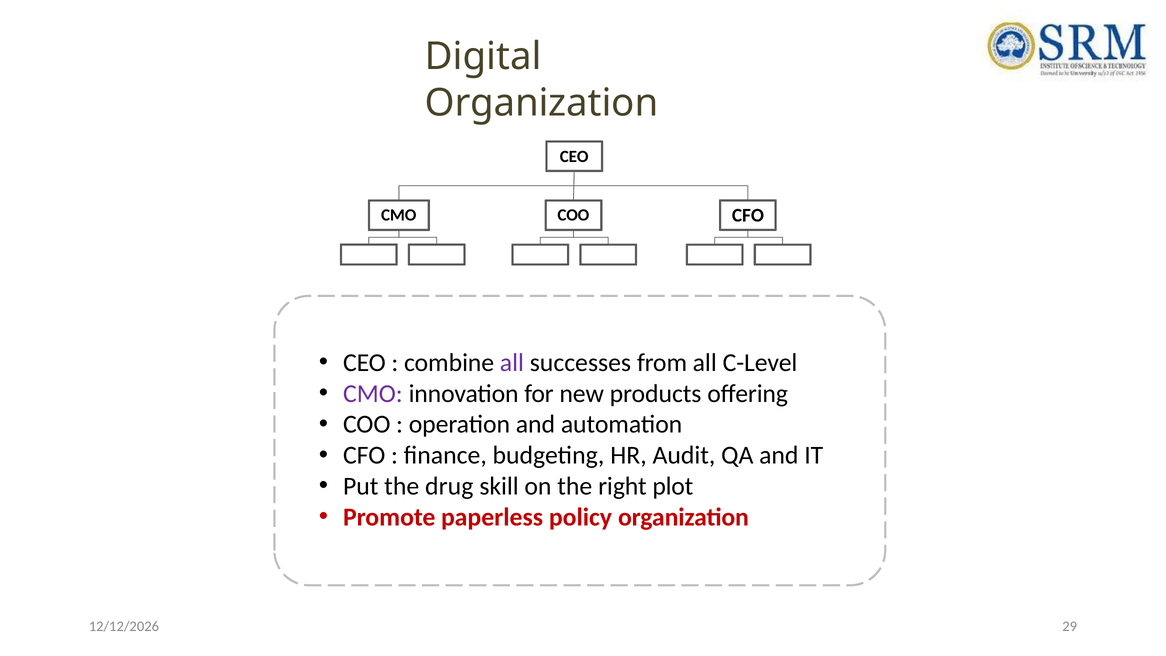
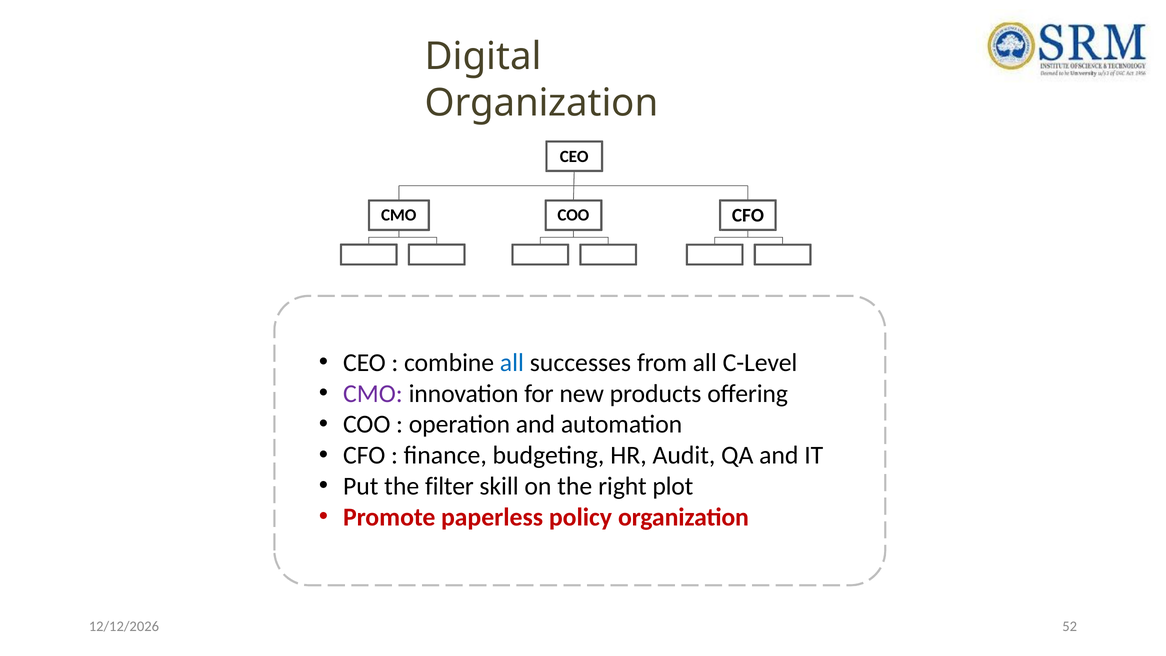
all colour: purple -> blue (512, 363)
drug: drug -> filter (449, 486)
29: 29 -> 52 (1070, 626)
